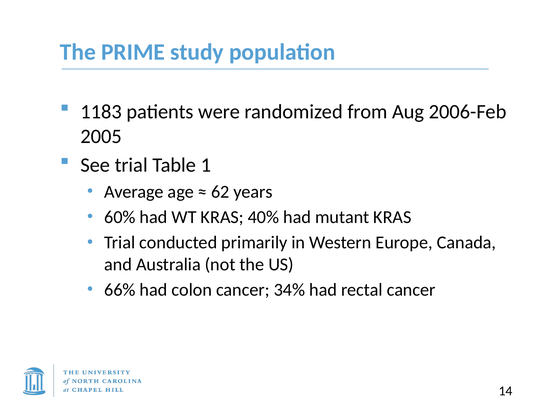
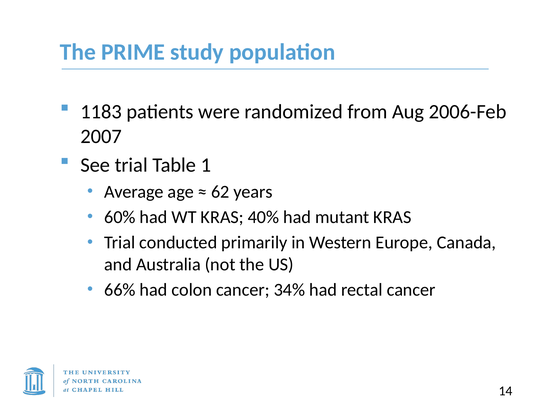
2005: 2005 -> 2007 (101, 136)
